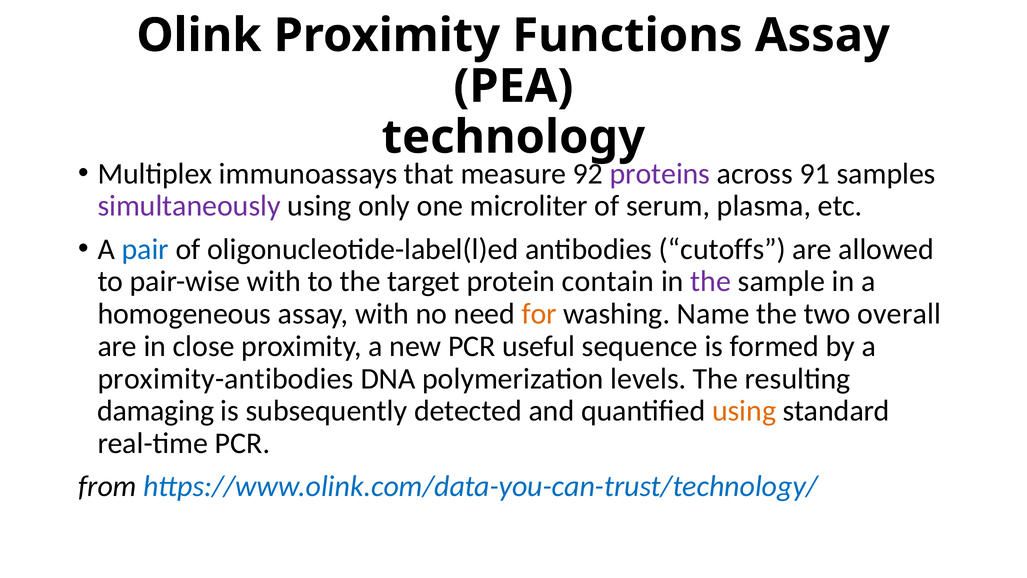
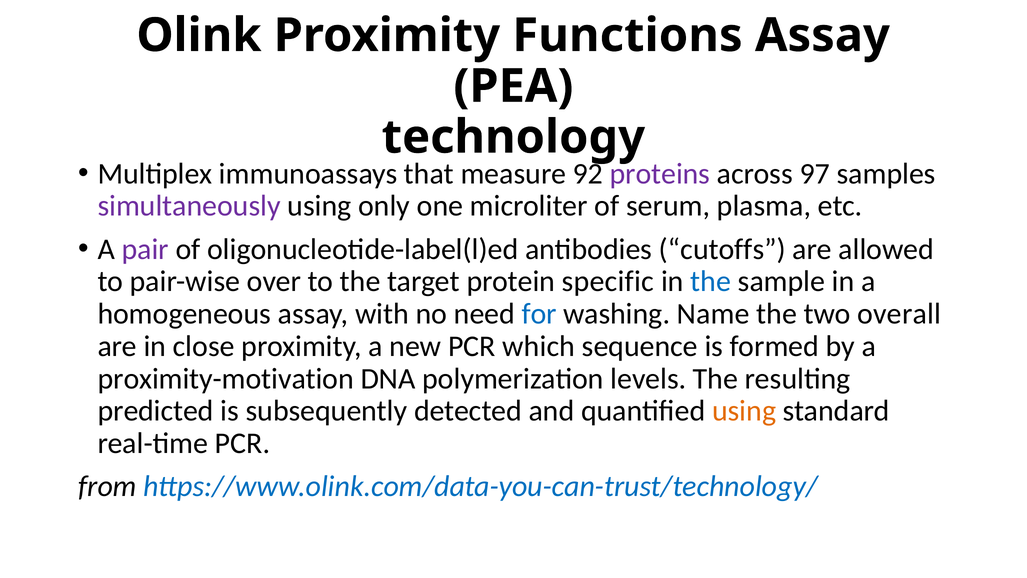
91: 91 -> 97 (815, 174)
pair colour: blue -> purple (145, 249)
pair-wise with: with -> over (274, 281)
contain: contain -> specific (608, 281)
the colour: purple -> blue (711, 281)
for colour: orange -> blue (539, 314)
useful: useful -> which (539, 346)
proximity-antibodies: proximity-antibodies -> proximity-motivation (226, 378)
damaging: damaging -> predicted (156, 411)
